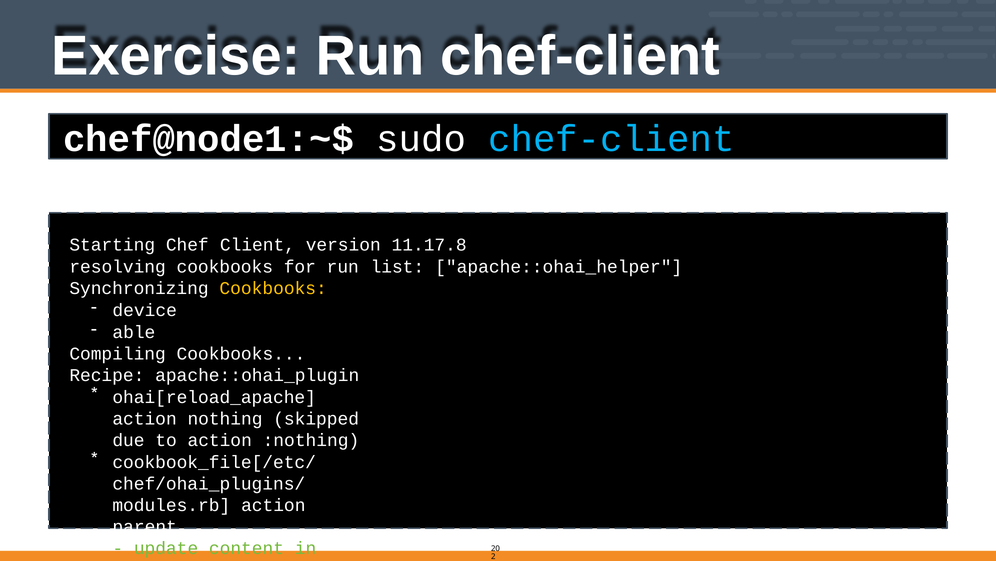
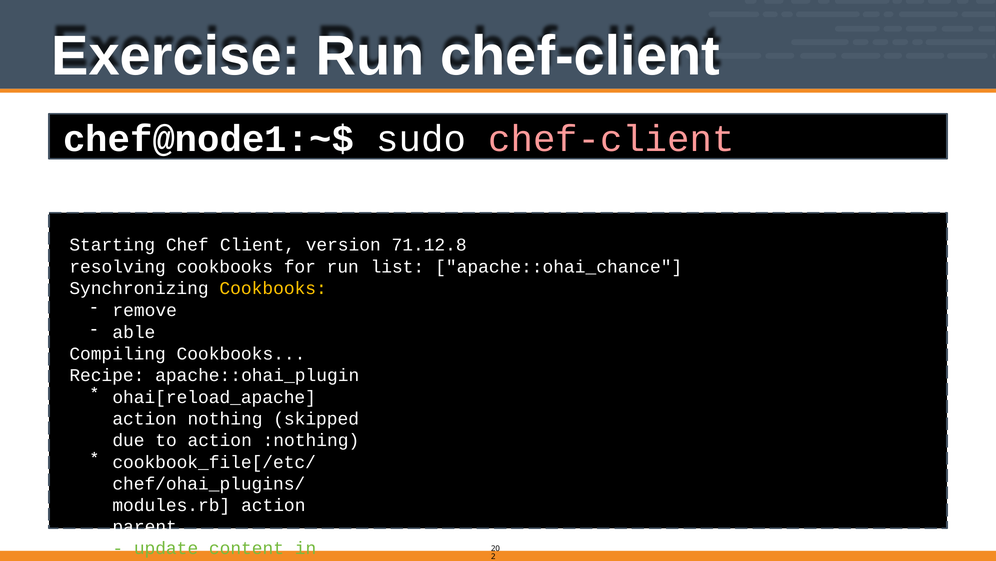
chef-client colour: light blue -> pink (611, 139)
11.17.8: 11.17.8 -> 71.12.8 (429, 245)
apache::ohai_helper: apache::ohai_helper -> apache::ohai_chance (559, 266)
device: device -> remove (145, 310)
